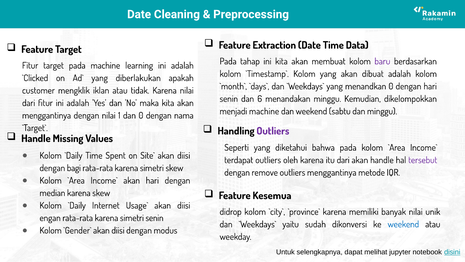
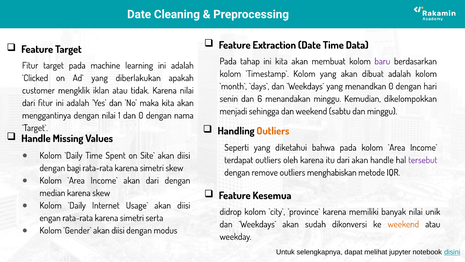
menjadi machine: machine -> sehingga (264, 111)
Outliers colour: purple -> orange (273, 131)
outliers menggantinya: menggantinya -> menghabiskan (332, 172)
akan hari: hari -> dari (152, 180)
simetri senin: senin -> serta (154, 218)
yaitu: yaitu -> akan (291, 224)
weekend colour: blue -> orange (403, 224)
